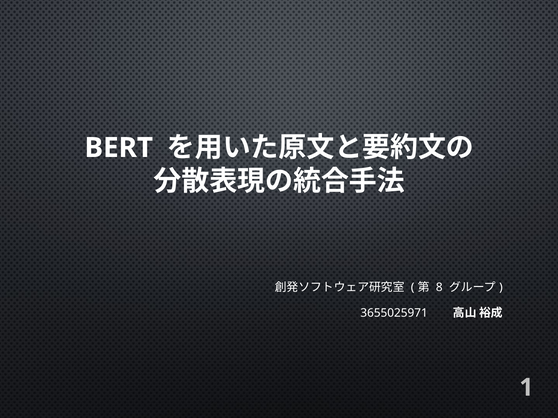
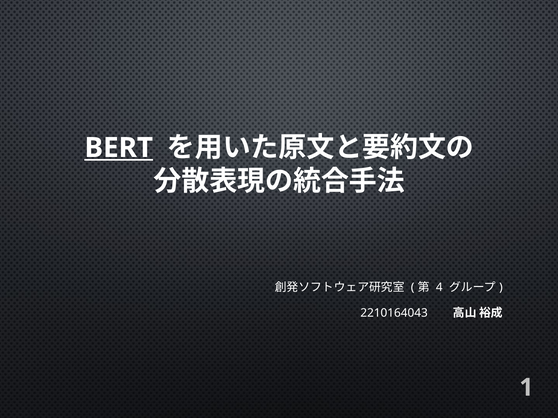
BERT underline: none -> present (119, 148)
8: 8 -> 4 (439, 288)
3655025971: 3655025971 -> 2210164043 (394, 313)
